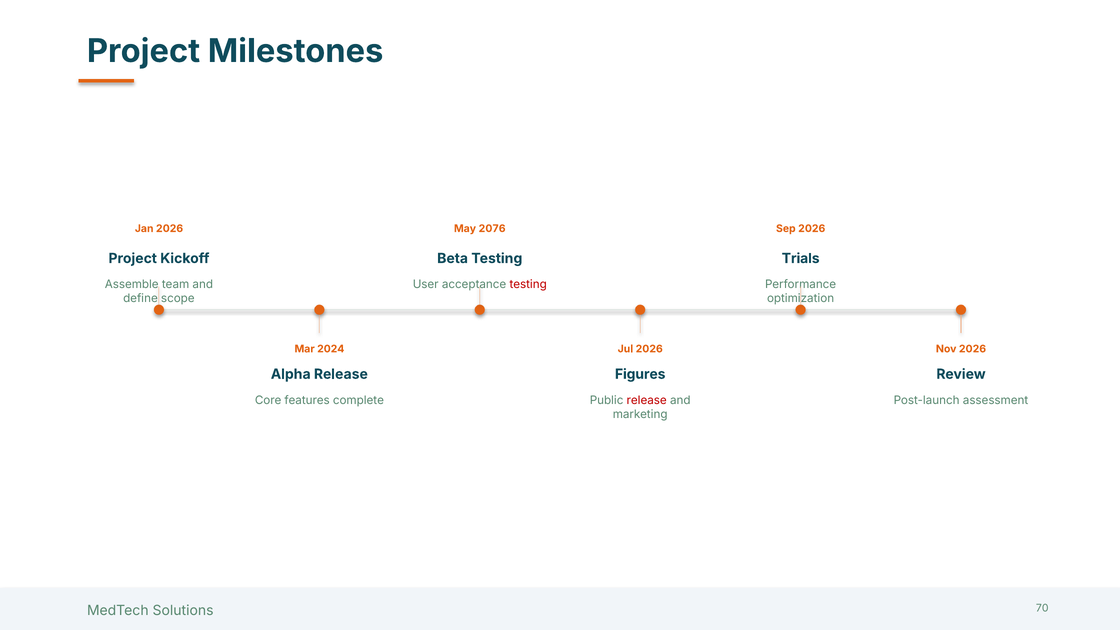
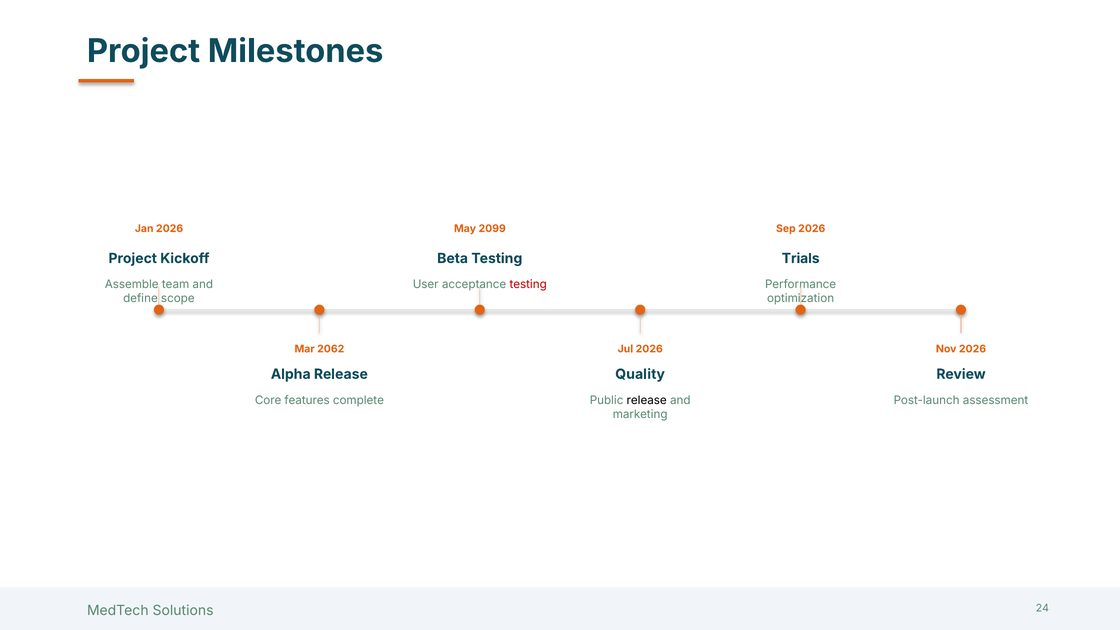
2076: 2076 -> 2099 (492, 229)
2024: 2024 -> 2062 (331, 349)
Figures: Figures -> Quality (640, 374)
release colour: red -> black (647, 400)
70: 70 -> 24 (1042, 608)
